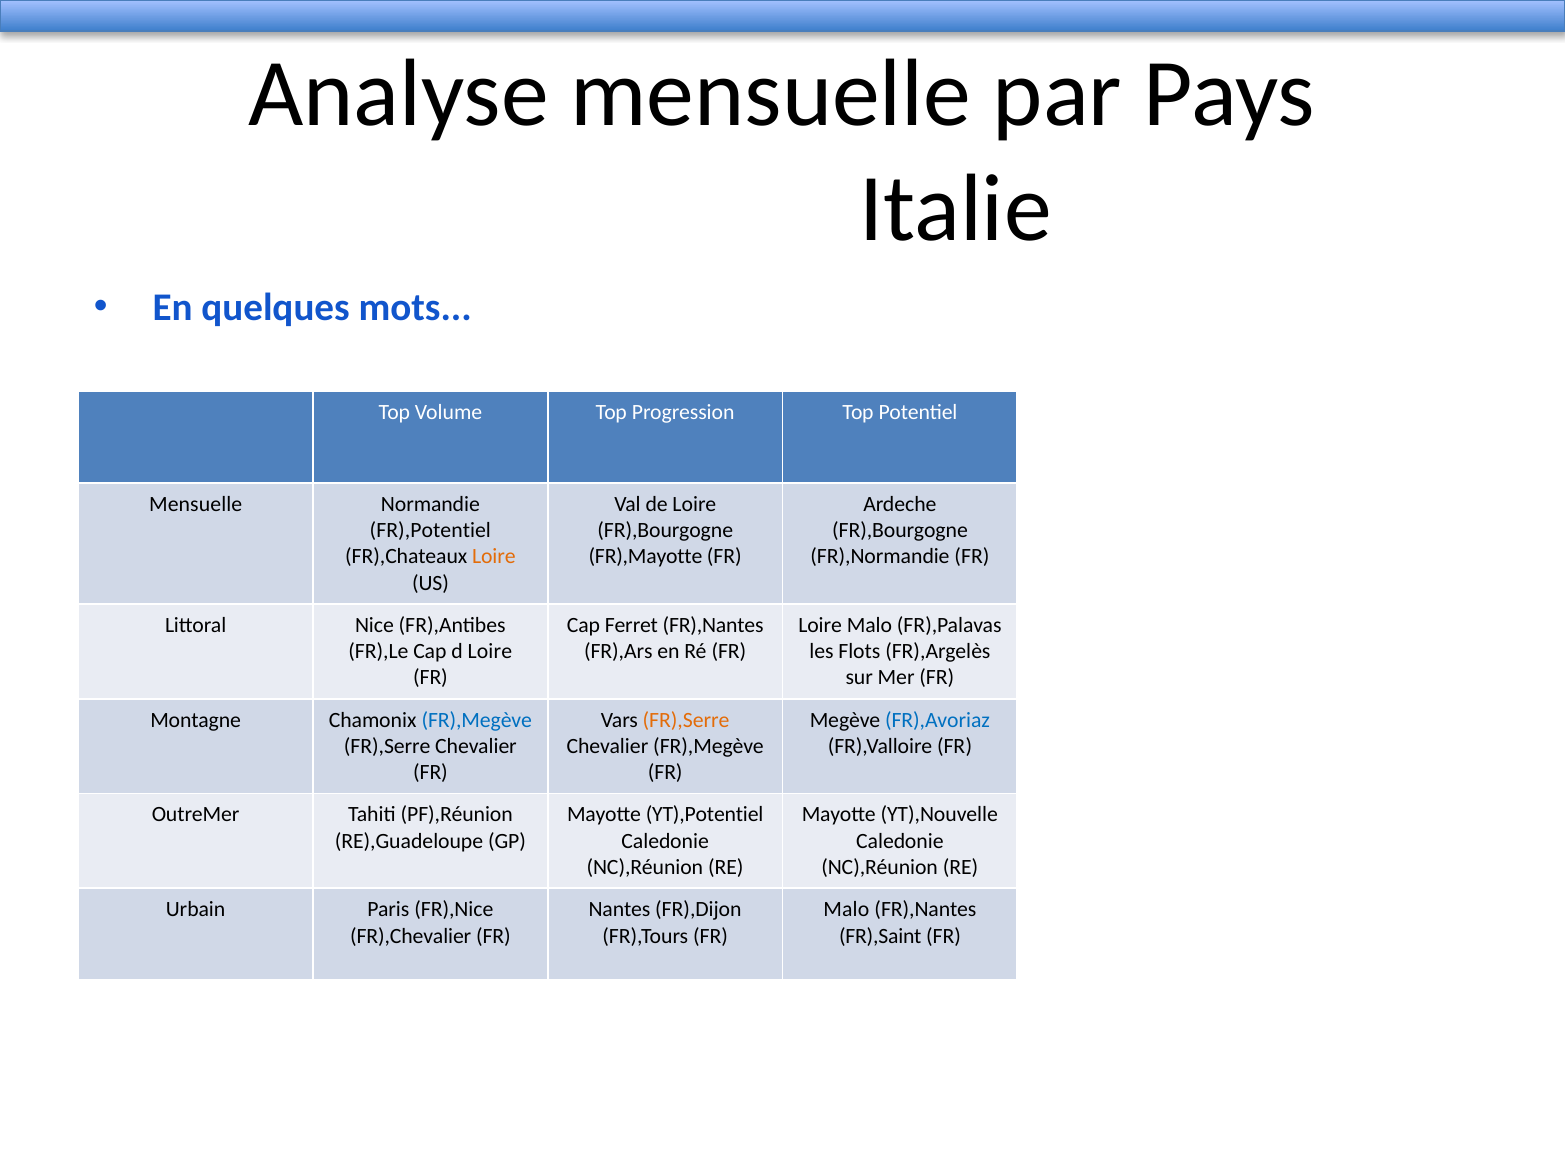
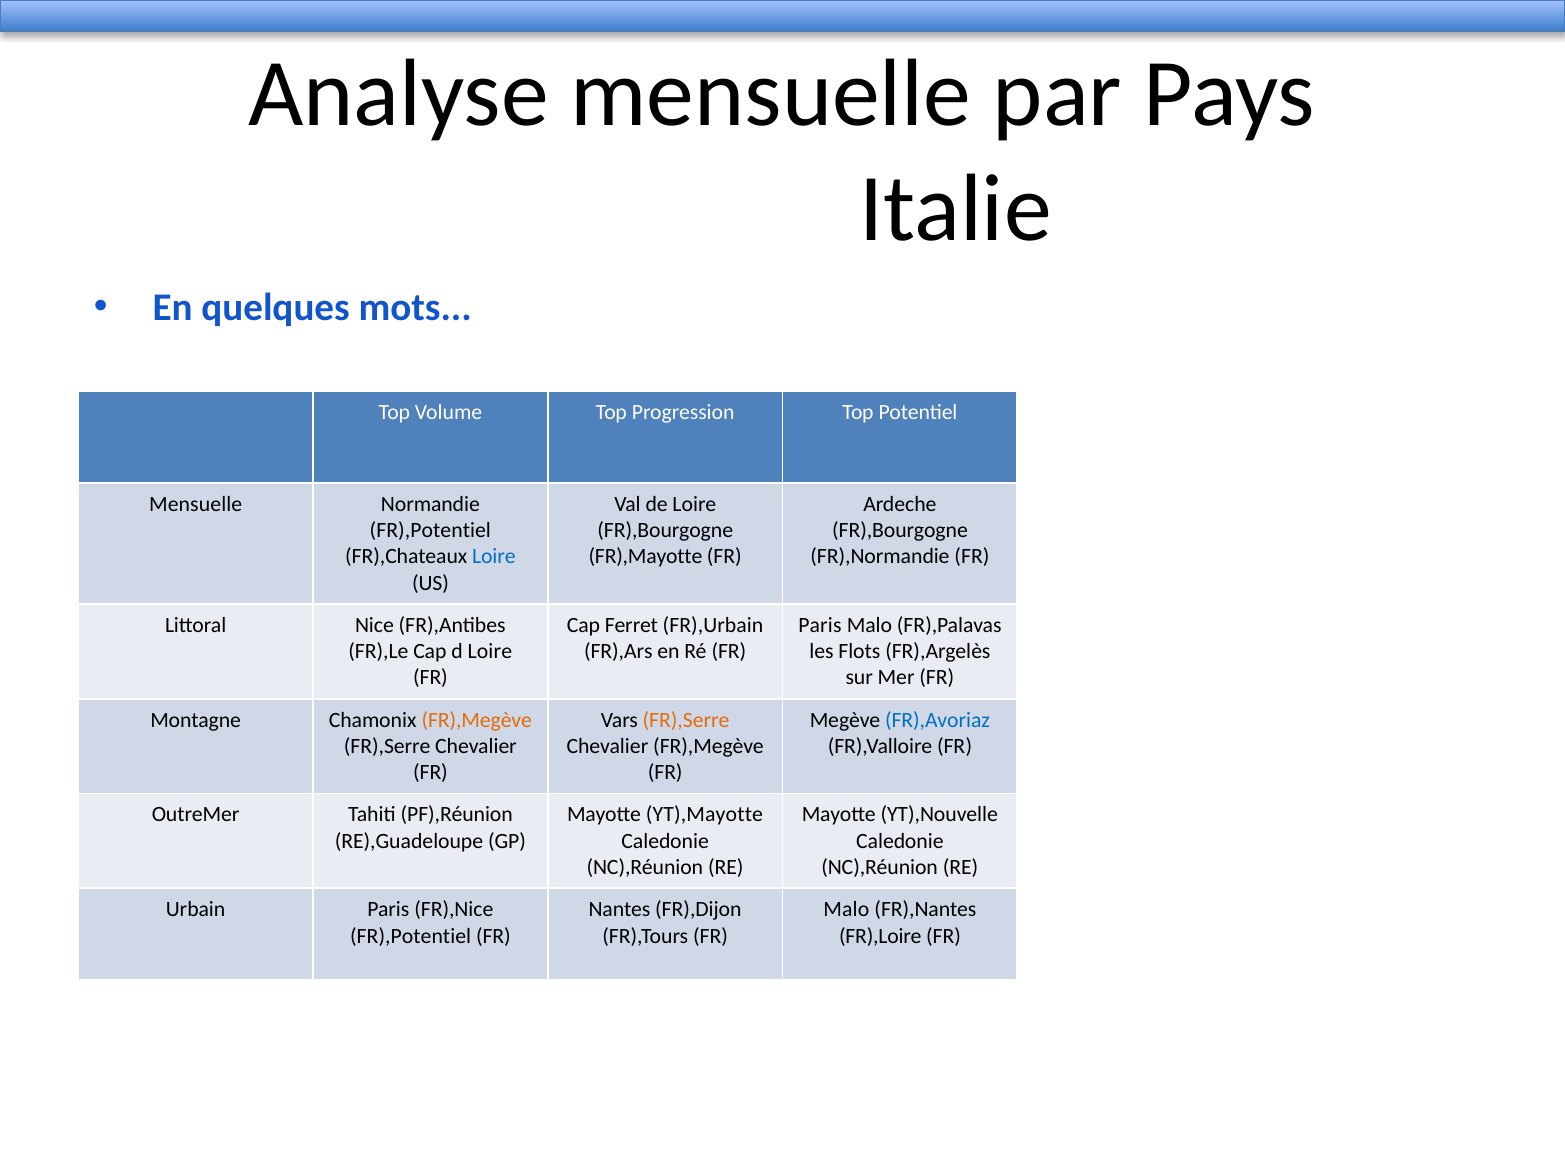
Loire colour: orange -> blue (494, 556)
Ferret FR),Nantes: FR),Nantes -> FR),Urbain (713, 625)
Loire: Loire -> Paris (820, 625)
FR),Megève colour: blue -> orange (477, 720)
YT),Potentiel: YT),Potentiel -> YT),Mayotte (704, 815)
FR),Chevalier: FR),Chevalier -> FR),Potentiel (411, 936)
FR),Saint: FR),Saint -> FR),Loire (880, 936)
